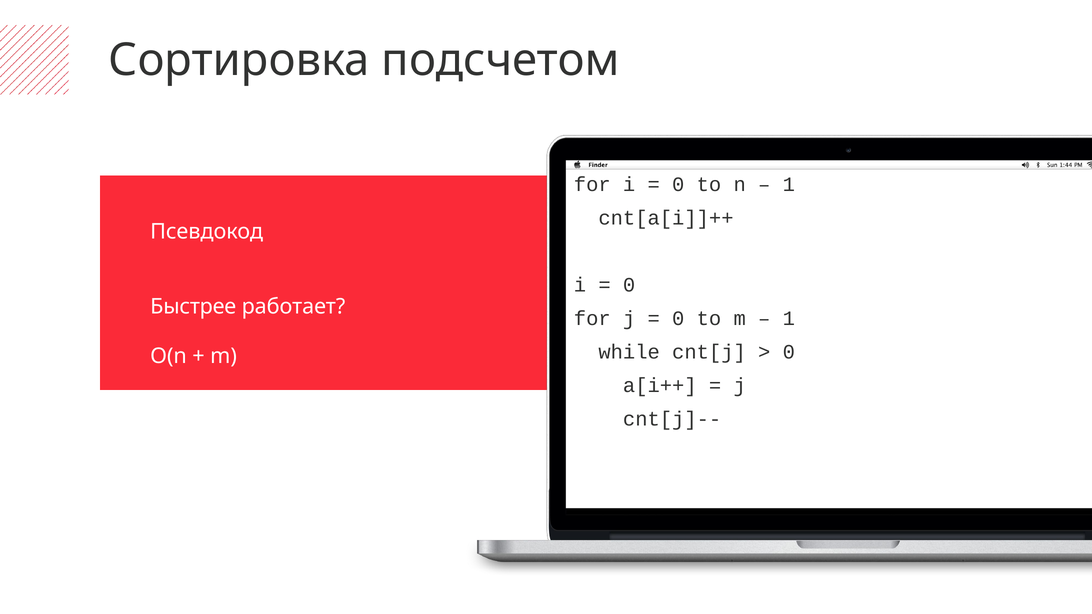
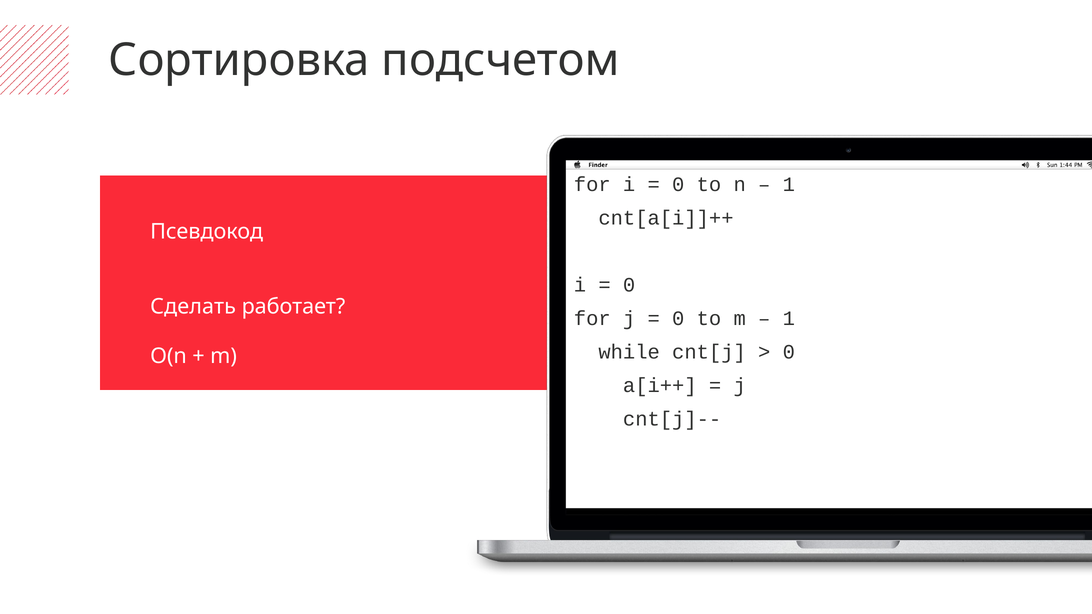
Быстрее: Быстрее -> Сделать (193, 307)
